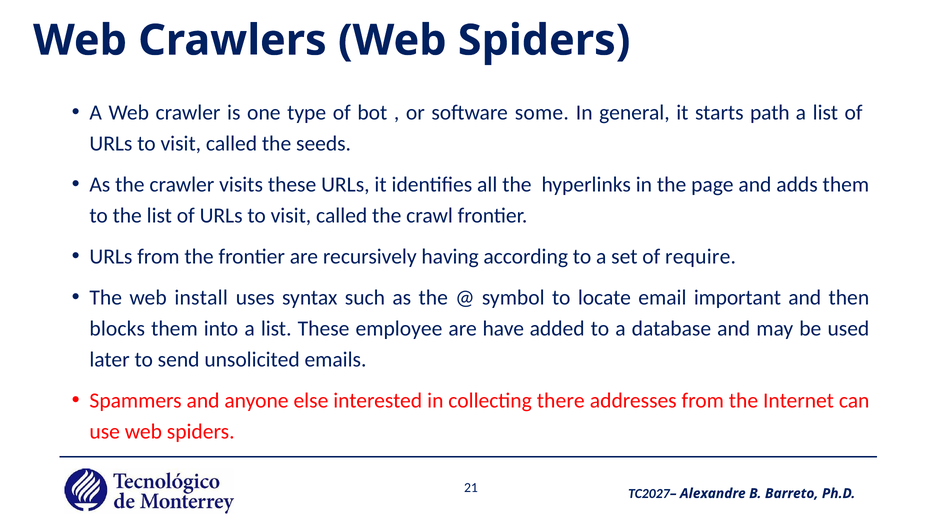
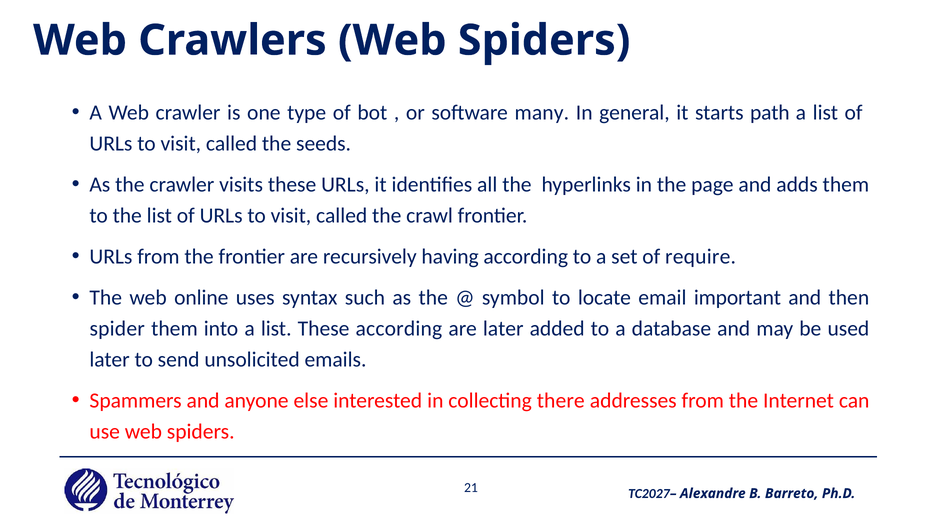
some: some -> many (542, 113)
install: install -> online (201, 297)
blocks: blocks -> spider (117, 328)
These employee: employee -> according (399, 328)
are have: have -> later (503, 328)
